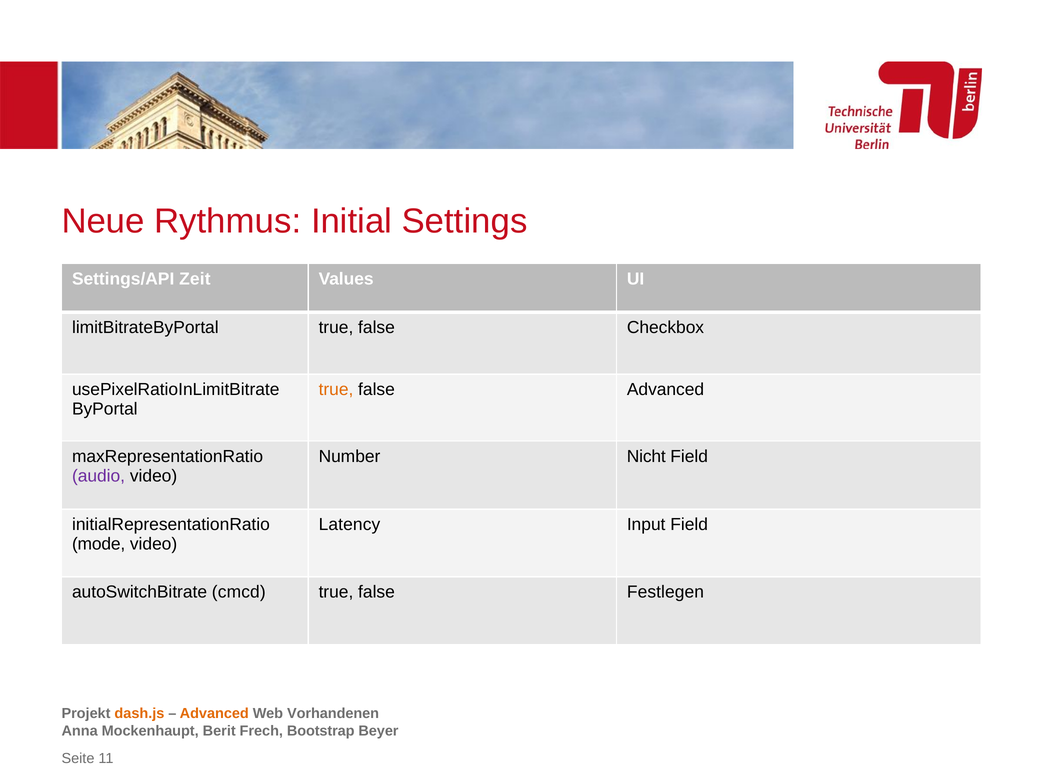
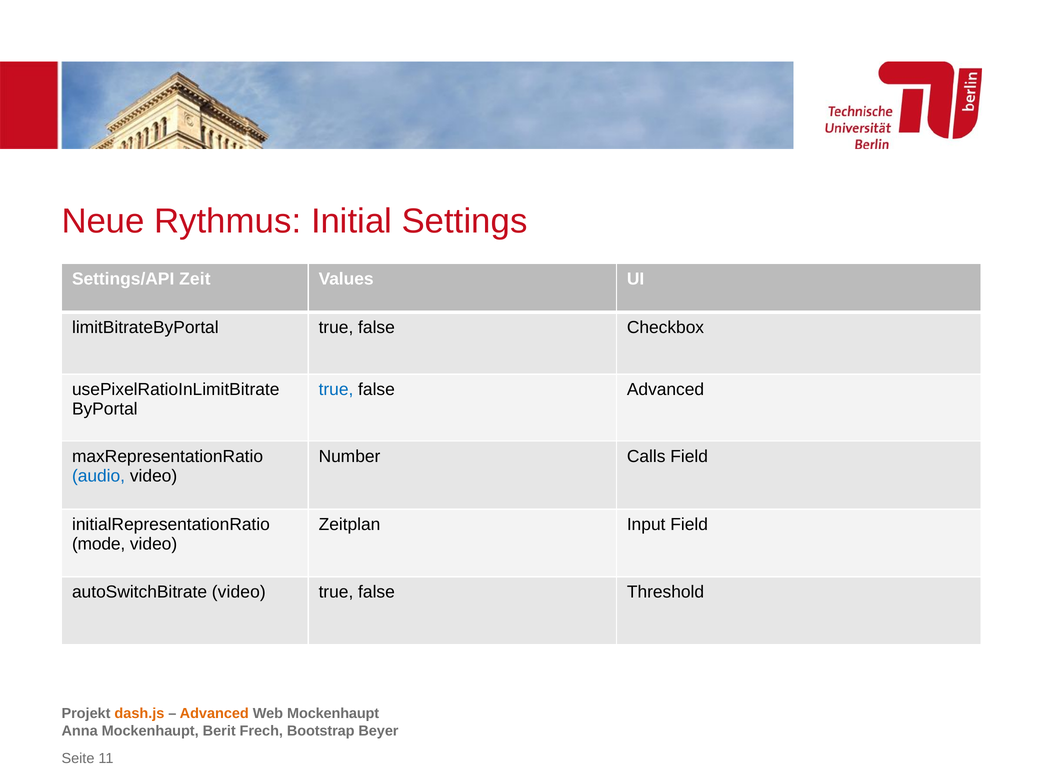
true colour: orange -> blue (336, 390)
Nicht: Nicht -> Calls (646, 456)
audio colour: purple -> blue (99, 476)
Latency: Latency -> Zeitplan (350, 525)
autoSwitchBitrate cmcd: cmcd -> video (239, 592)
Festlegen: Festlegen -> Threshold (666, 592)
Web Vorhandenen: Vorhandenen -> Mockenhaupt (333, 714)
